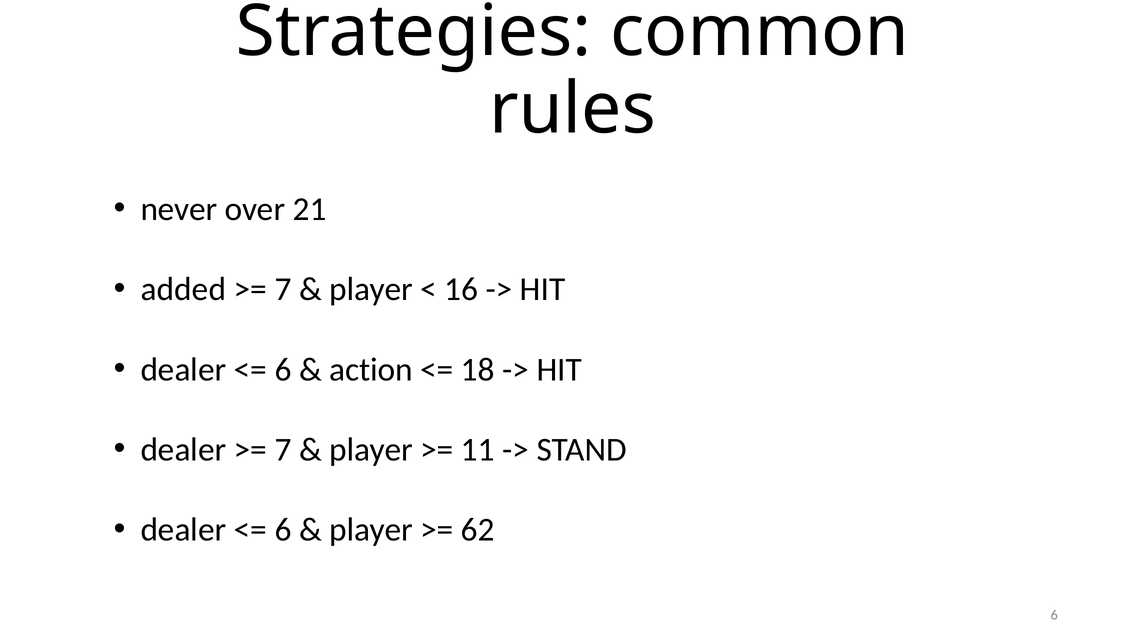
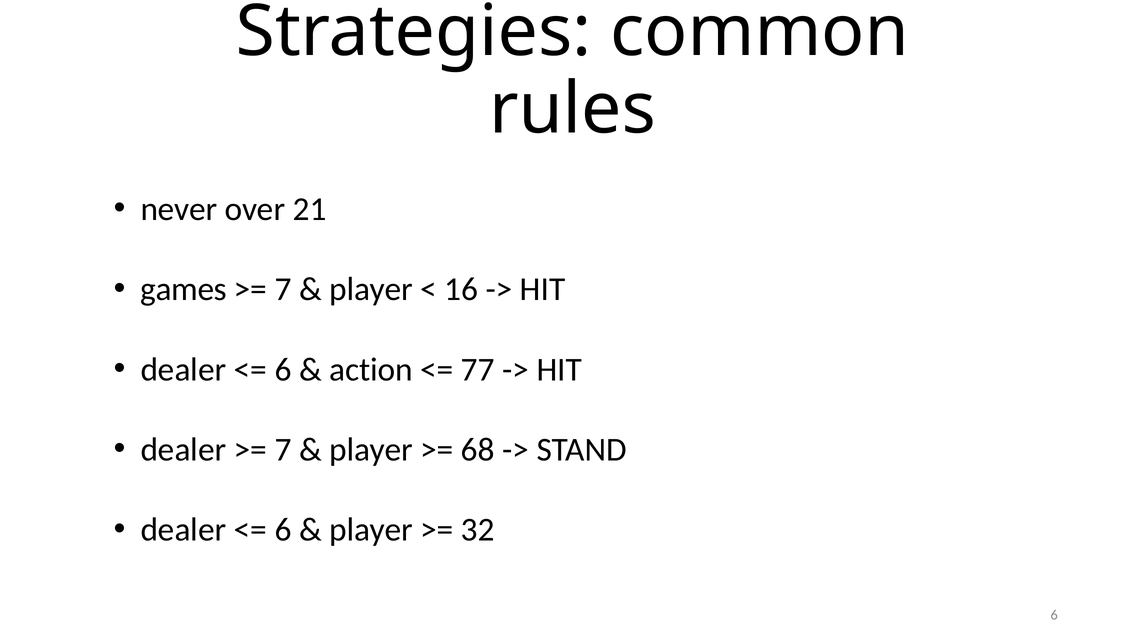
added: added -> games (184, 289)
18: 18 -> 77 (478, 370)
11: 11 -> 68 (478, 450)
62: 62 -> 32 (478, 530)
